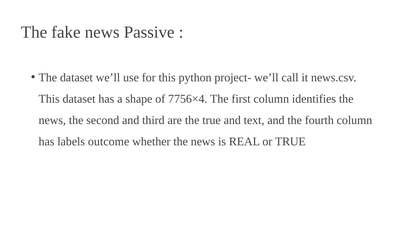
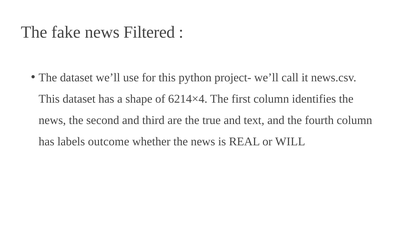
Passive: Passive -> Filtered (149, 32)
7756×4: 7756×4 -> 6214×4 (188, 99)
or TRUE: TRUE -> WILL (290, 142)
